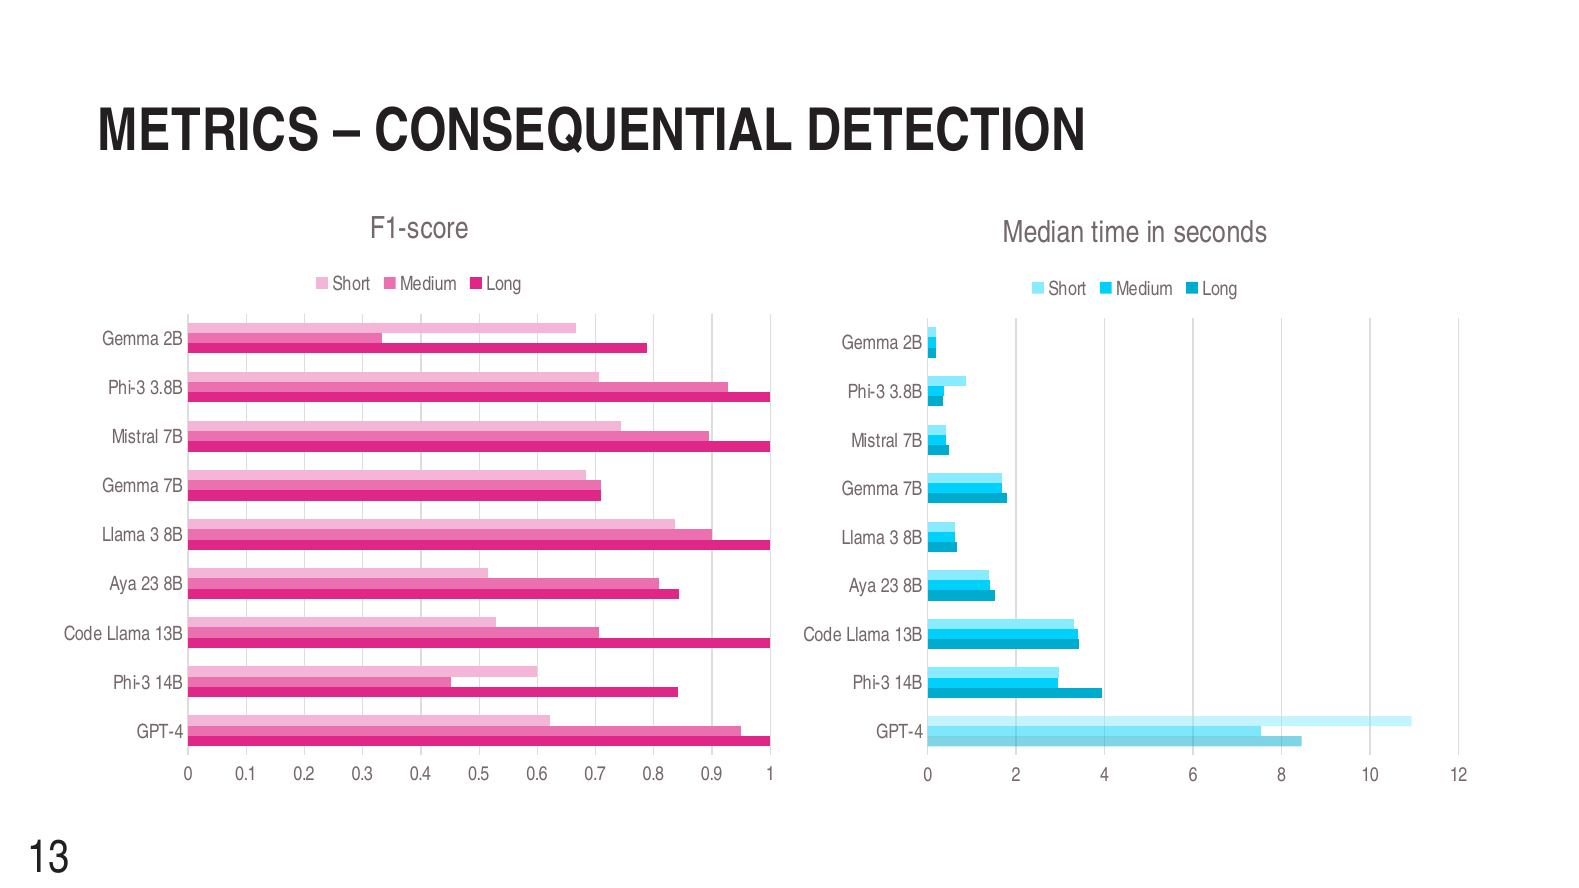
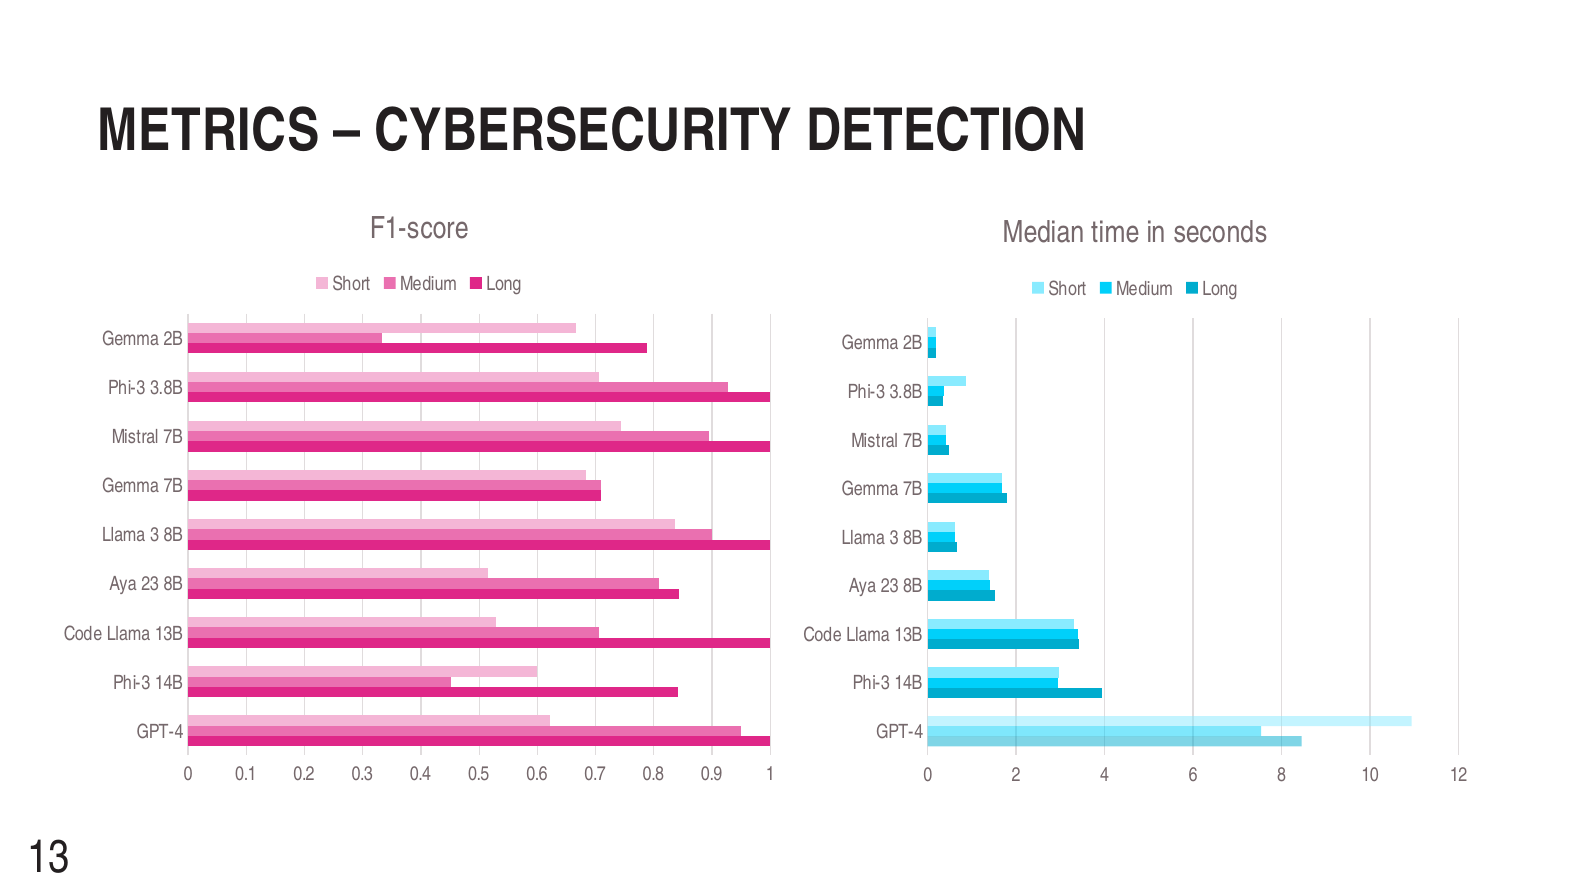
CONSEQUENTIAL: CONSEQUENTIAL -> CYBERSECURITY (583, 131)
